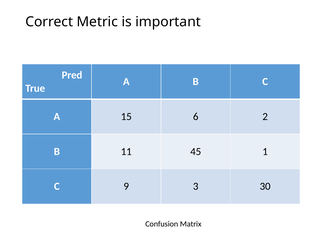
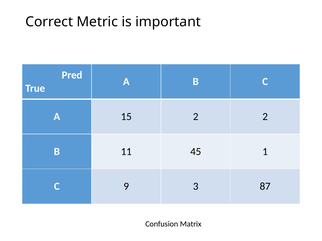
15 6: 6 -> 2 (196, 117)
30: 30 -> 87 (265, 187)
